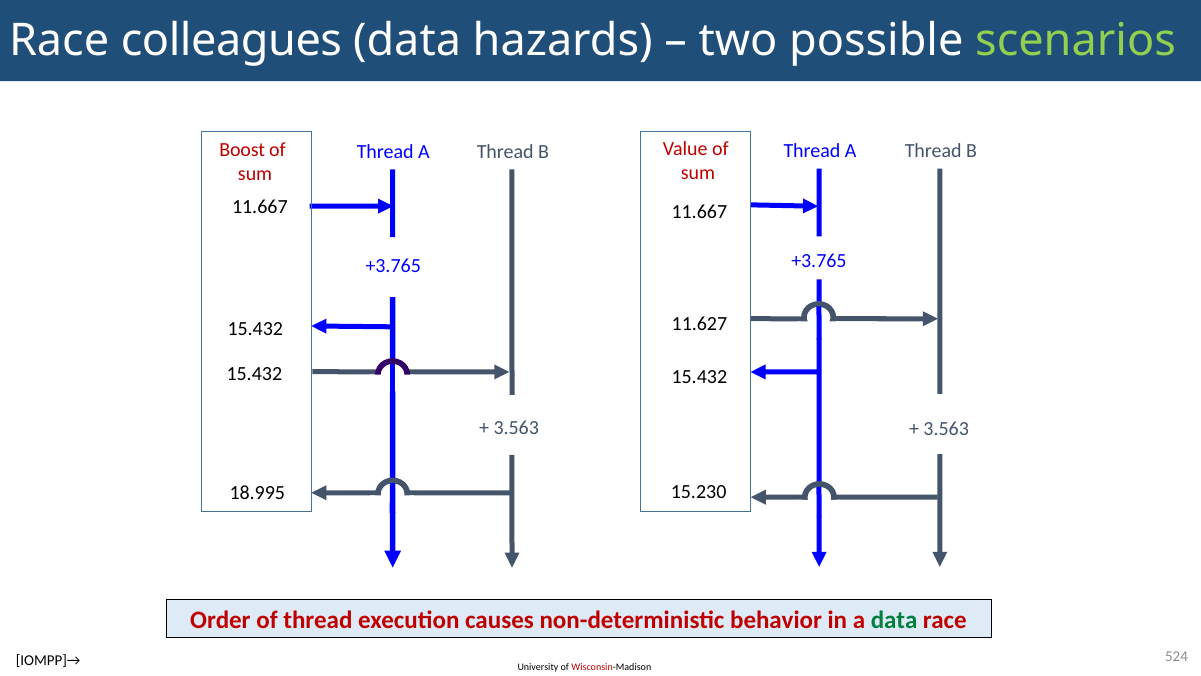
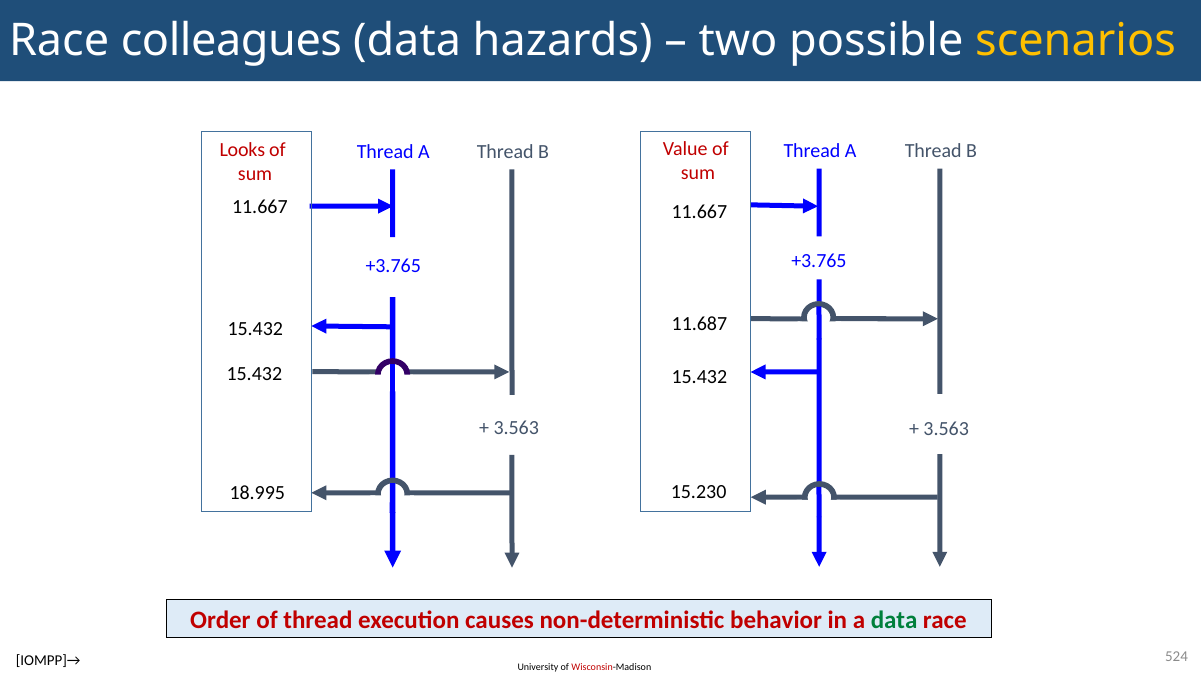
scenarios colour: light green -> yellow (1076, 40)
Boost: Boost -> Looks (242, 150)
11.627: 11.627 -> 11.687 (699, 324)
